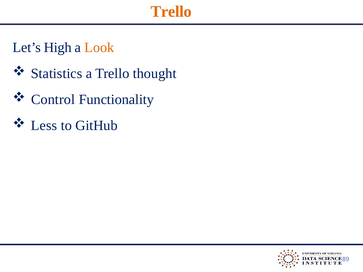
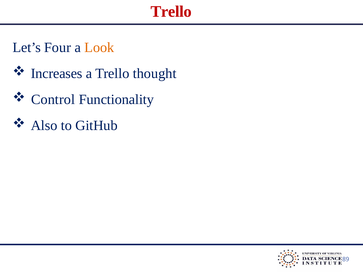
Trello colour: orange -> red (171, 12)
High: High -> Four (58, 48)
Statistics: Statistics -> Increases (57, 74)
Less: Less -> Also (44, 126)
